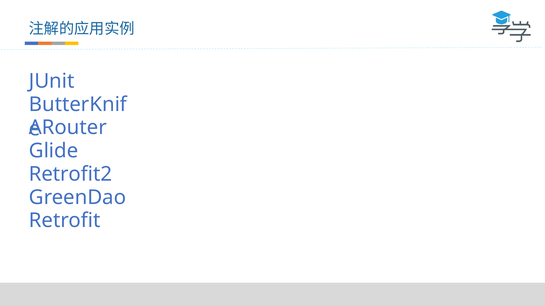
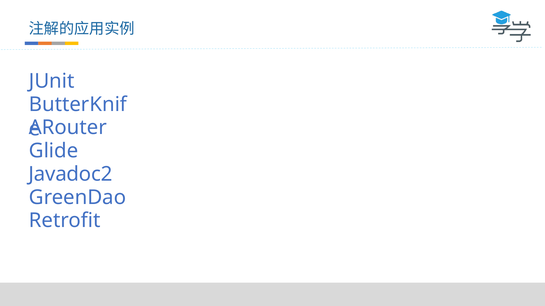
Retrofit2: Retrofit2 -> Javadoc2 (70, 174)
